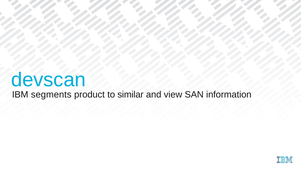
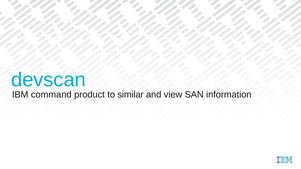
segments: segments -> command (51, 95)
